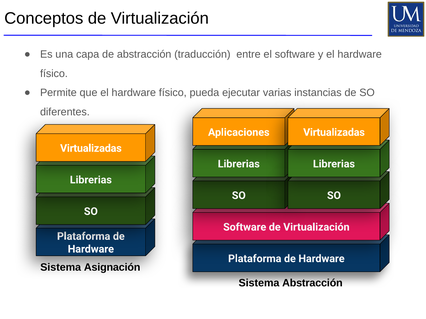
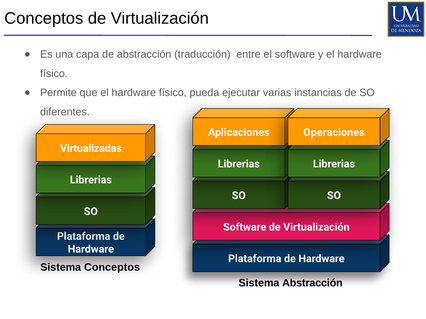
Virtualizadas: Virtualizadas -> Operaciones (334, 133)
Sistema Asignación: Asignación -> Conceptos (112, 268)
